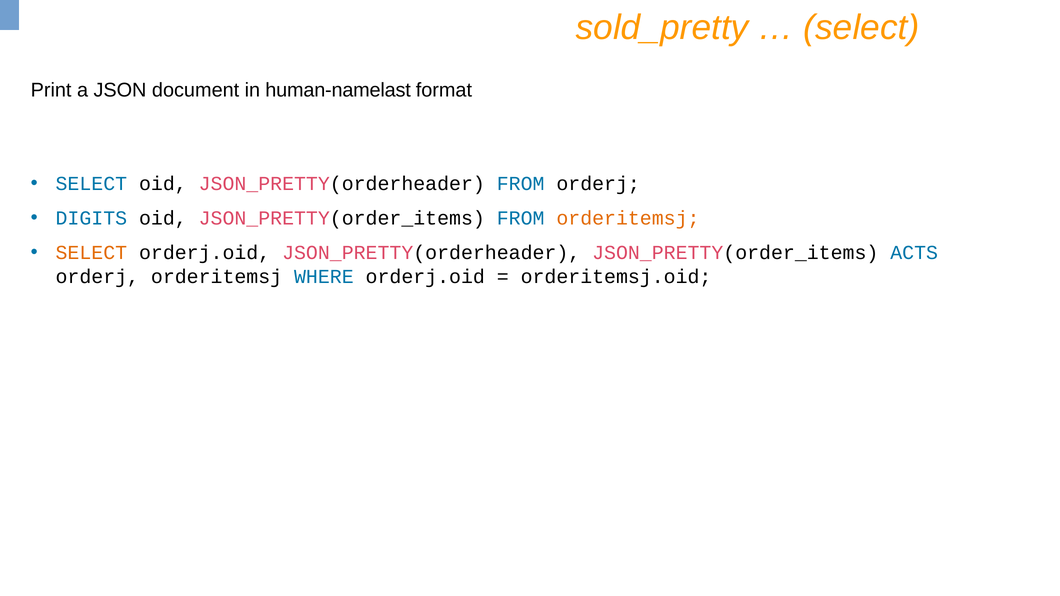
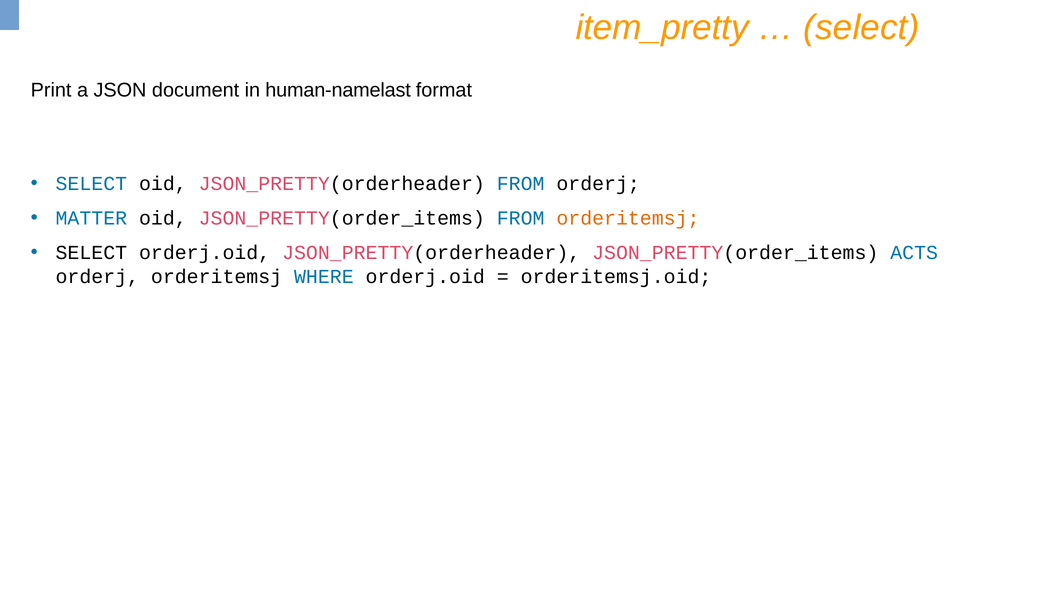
sold_pretty: sold_pretty -> item_pretty (662, 28)
DIGITS: DIGITS -> MATTER (91, 218)
SELECT colour: orange -> black (91, 253)
